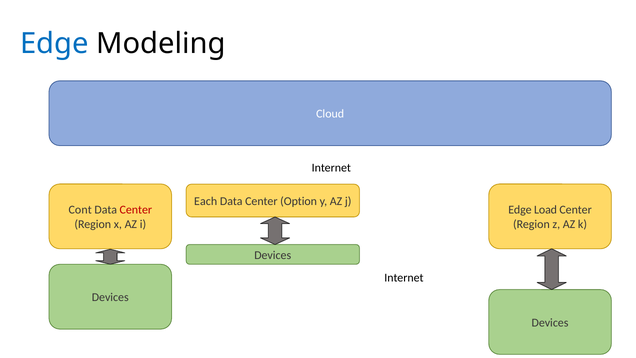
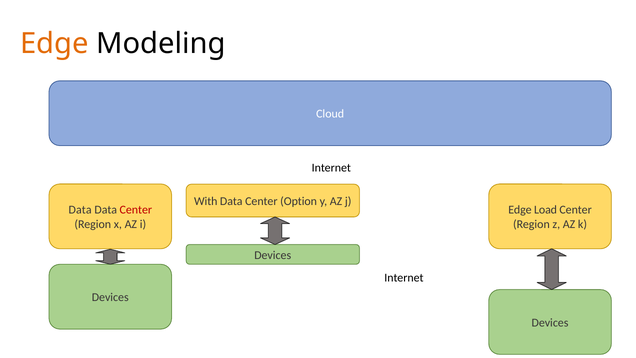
Edge colour: blue -> orange (54, 44)
Each: Each -> With (206, 201)
Cont: Cont -> Data (80, 210)
